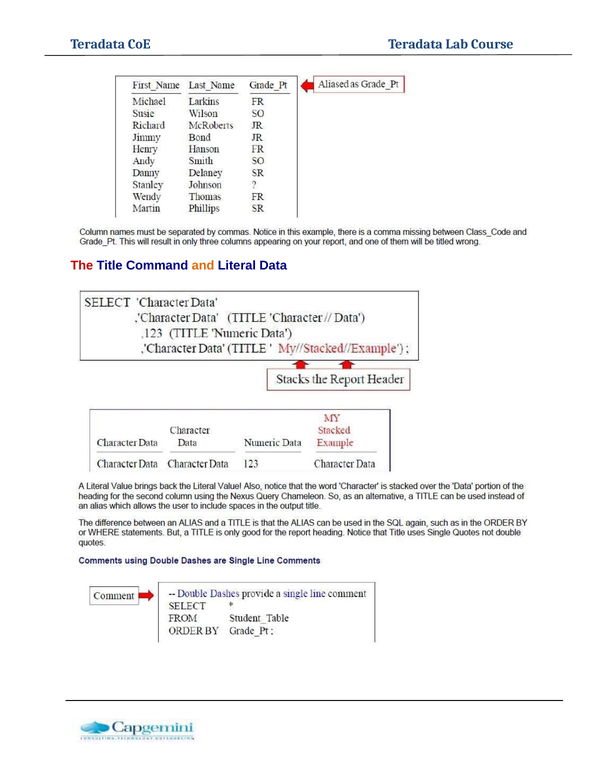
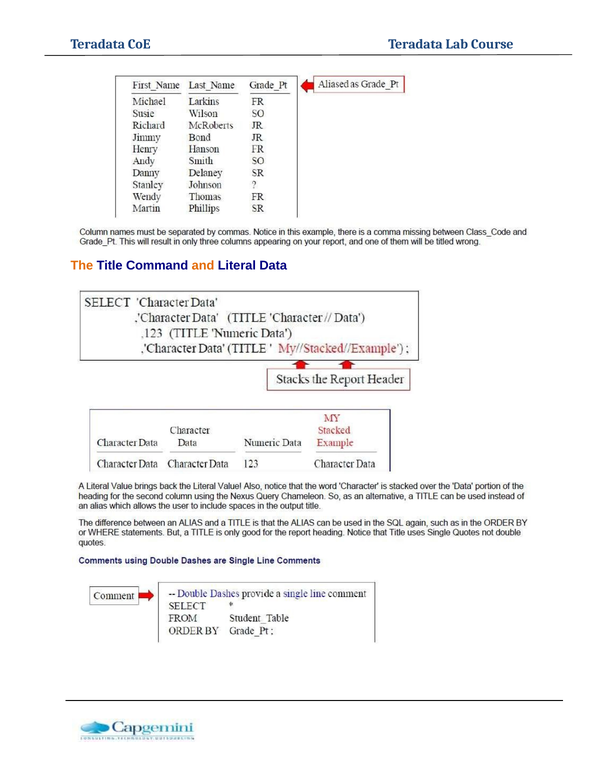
The colour: red -> orange (82, 265)
